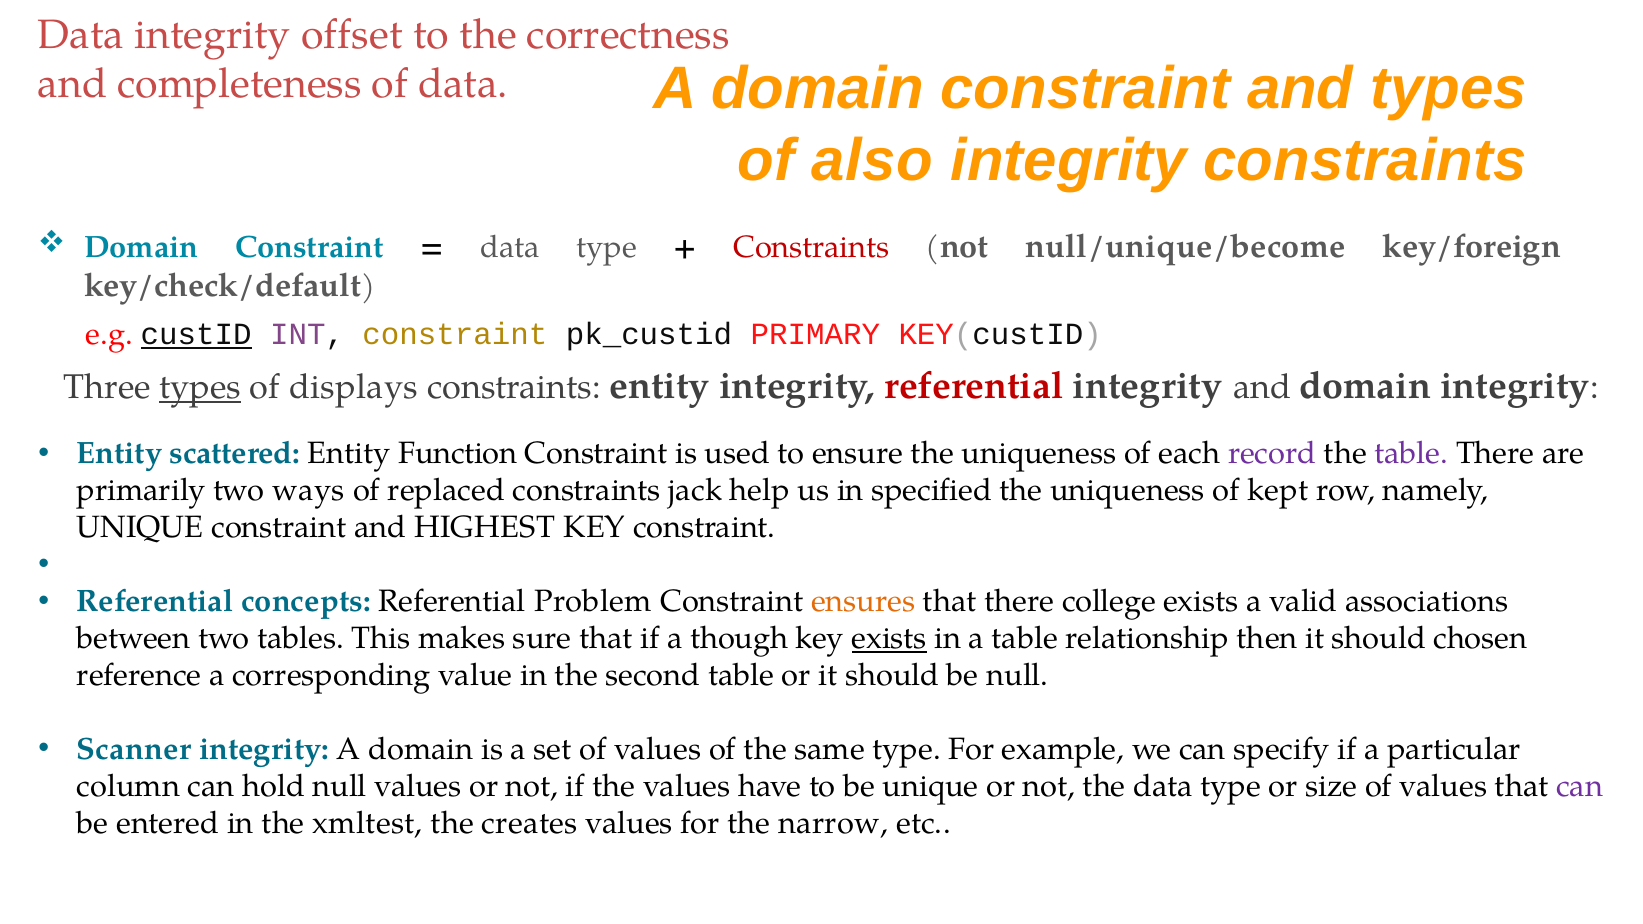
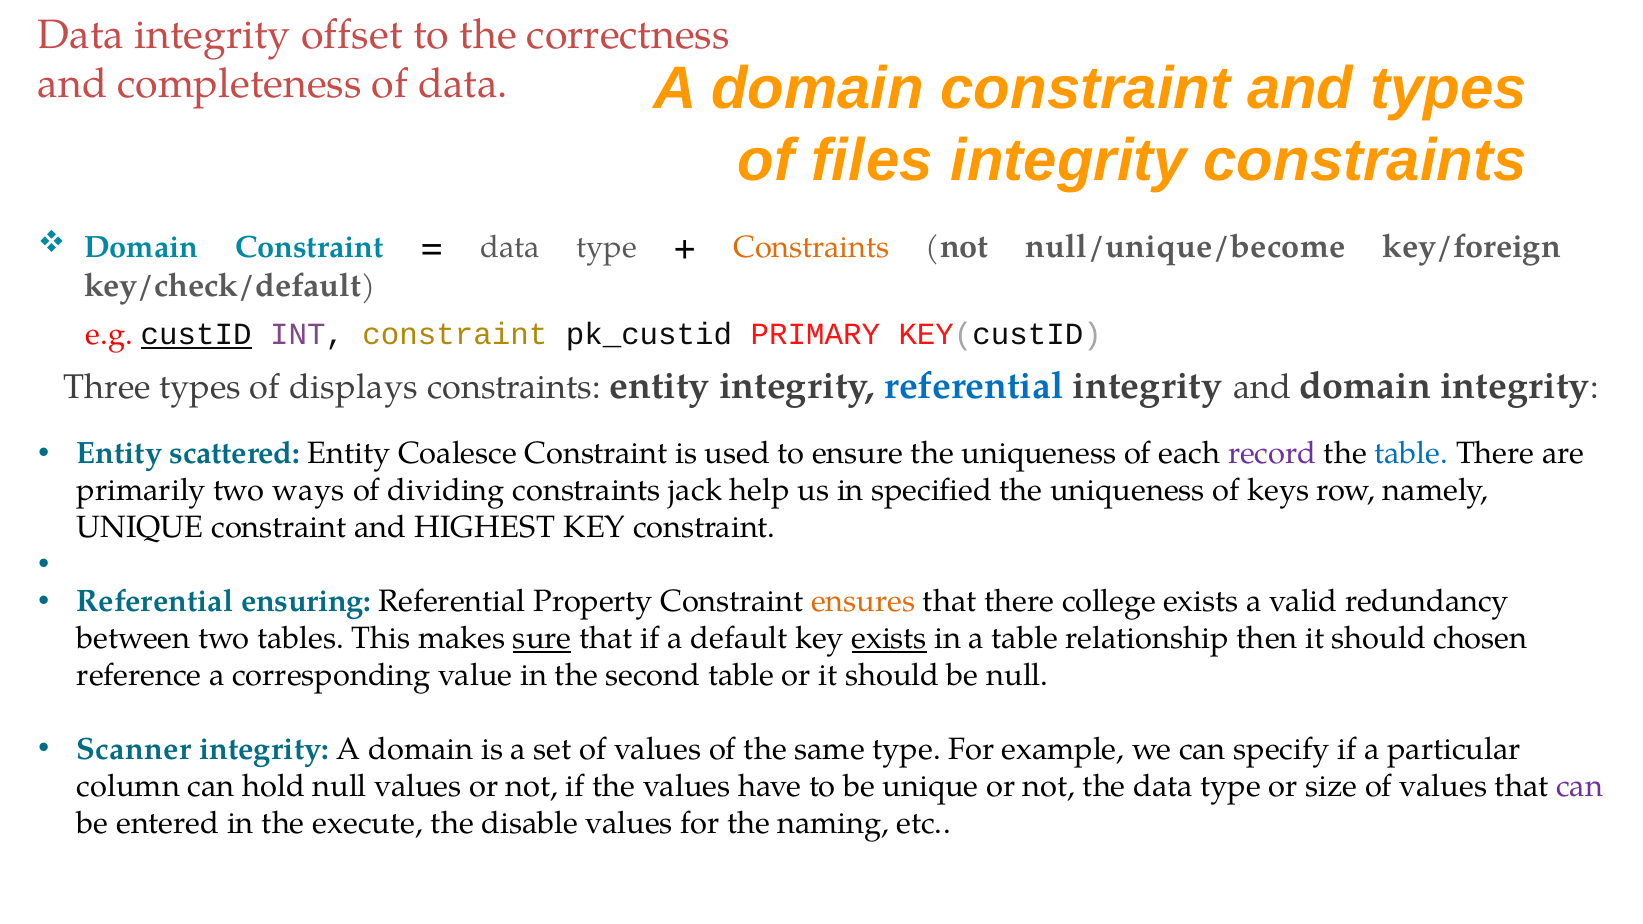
also: also -> files (872, 161)
Constraints colour: red -> orange (811, 248)
types underline: present -> none (200, 387)
referential colour: red -> blue (974, 386)
Function: Function -> Coalesce (458, 454)
table colour: purple -> blue (1411, 454)
replaced: replaced -> dividing (447, 491)
kept: kept -> keys (1278, 491)
concepts: concepts -> ensuring (306, 602)
Problem: Problem -> Property (593, 602)
associations: associations -> redundancy (1427, 602)
sure underline: none -> present (542, 639)
though: though -> default (739, 639)
xmltest: xmltest -> execute (368, 824)
creates: creates -> disable (530, 824)
narrow: narrow -> naming (833, 824)
